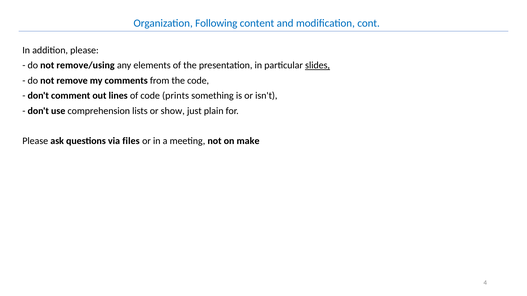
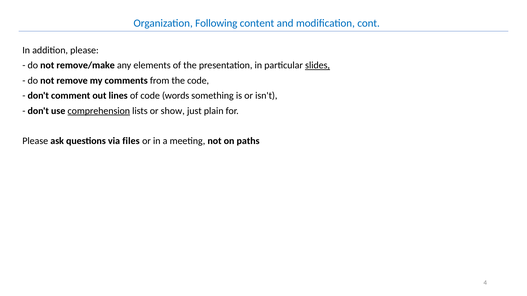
remove/using: remove/using -> remove/make (86, 65)
prints: prints -> words (176, 96)
comprehension underline: none -> present (99, 111)
make: make -> paths (248, 141)
